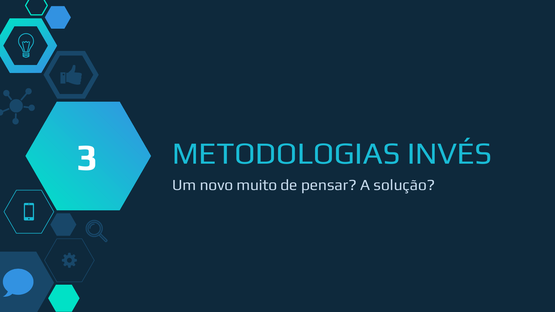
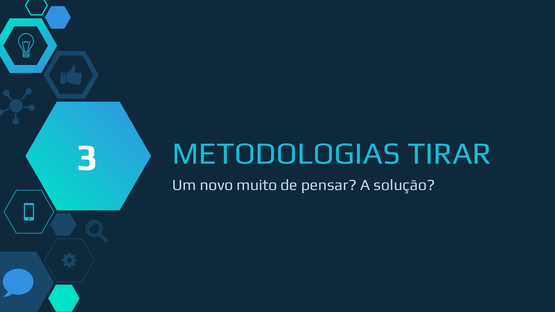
INVÉS: INVÉS -> TIRAR (450, 154)
